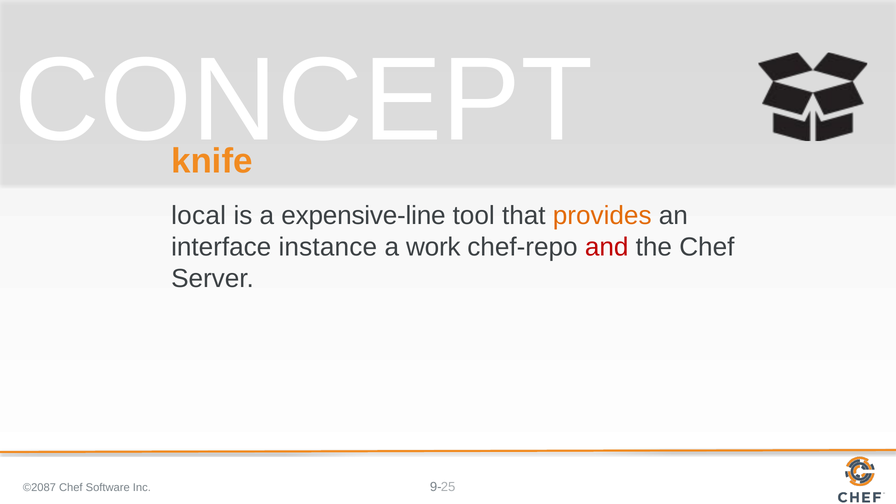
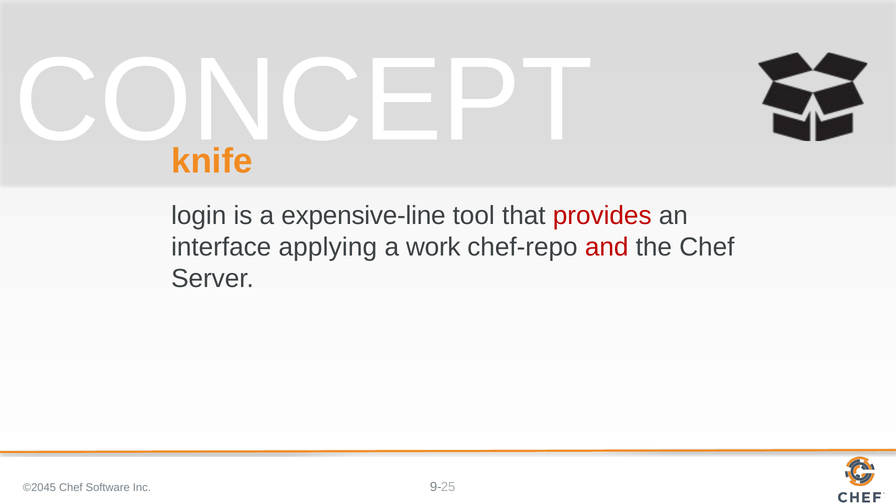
local: local -> login (199, 216)
provides colour: orange -> red (602, 216)
instance: instance -> applying (328, 247)
©2087: ©2087 -> ©2045 (39, 488)
